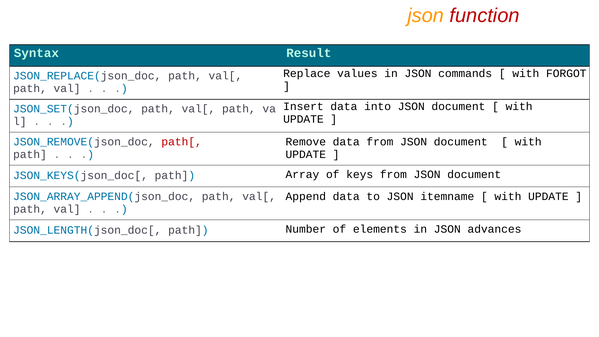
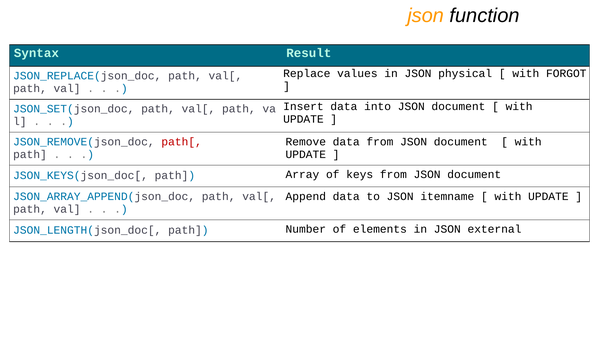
function colour: red -> black (485, 16)
commands: commands -> physical (465, 73)
advances: advances -> external (494, 229)
